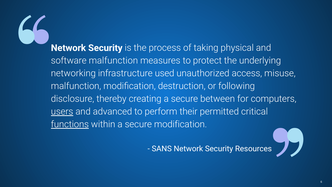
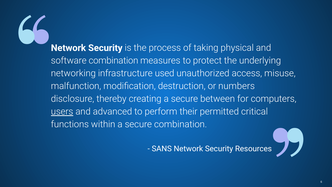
software malfunction: malfunction -> combination (113, 61)
following: following -> numbers (237, 86)
functions underline: present -> none (70, 124)
secure modification: modification -> combination (181, 124)
